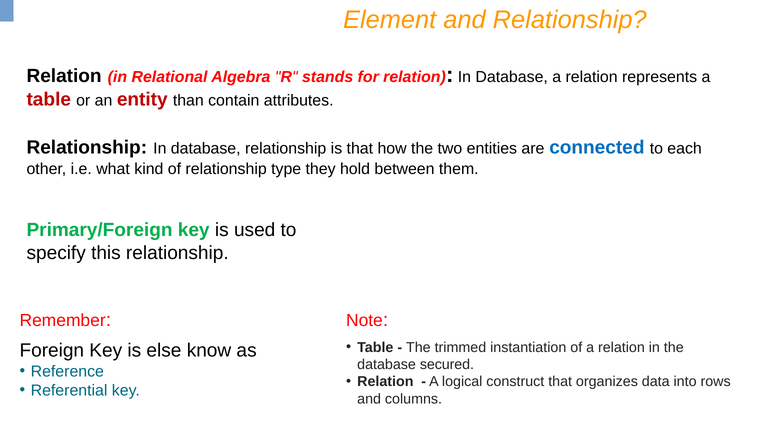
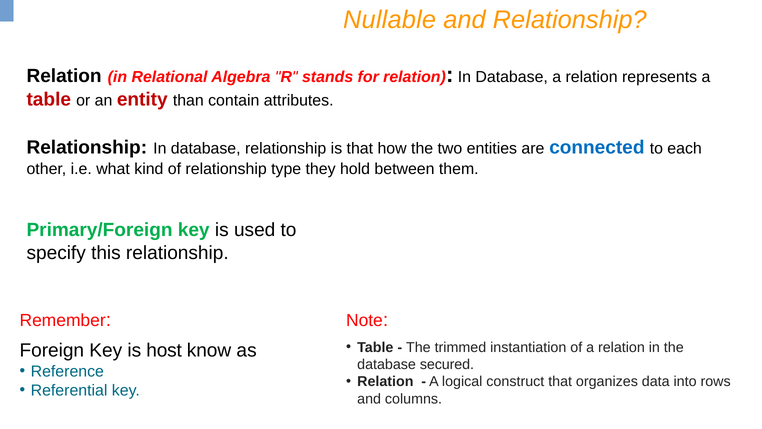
Element: Element -> Nullable (390, 20)
else: else -> host (164, 350)
